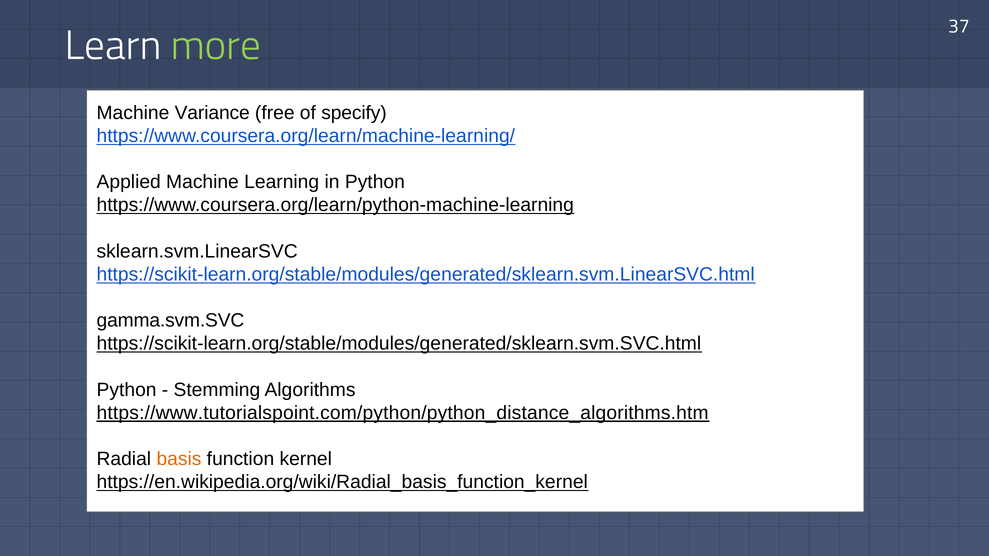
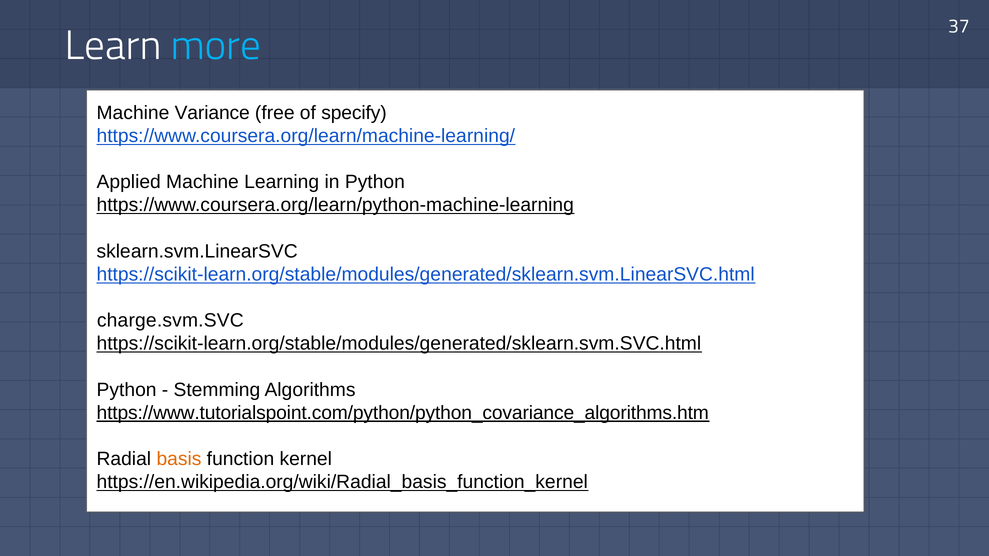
more colour: light green -> light blue (216, 46)
gamma.svm.SVC: gamma.svm.SVC -> charge.svm.SVC (170, 321)
https://www.tutorialspoint.com/python/python_distance_algorithms.htm: https://www.tutorialspoint.com/python/python_distance_algorithms.htm -> https://www.tutorialspoint.com/python/python_covariance_algorithms.htm (403, 413)
